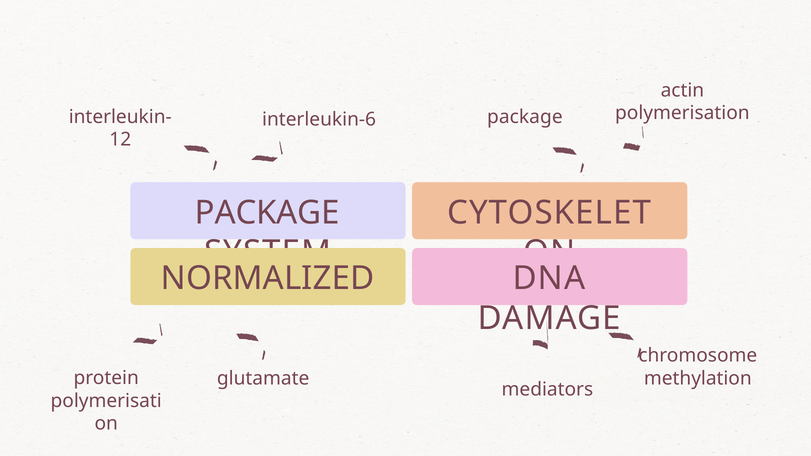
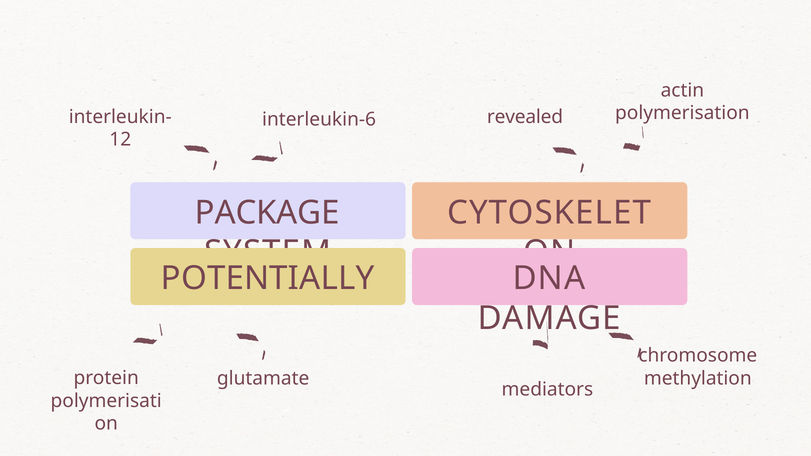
package: package -> revealed (525, 117)
NORMALIZED: NORMALIZED -> POTENTIALLY (268, 279)
